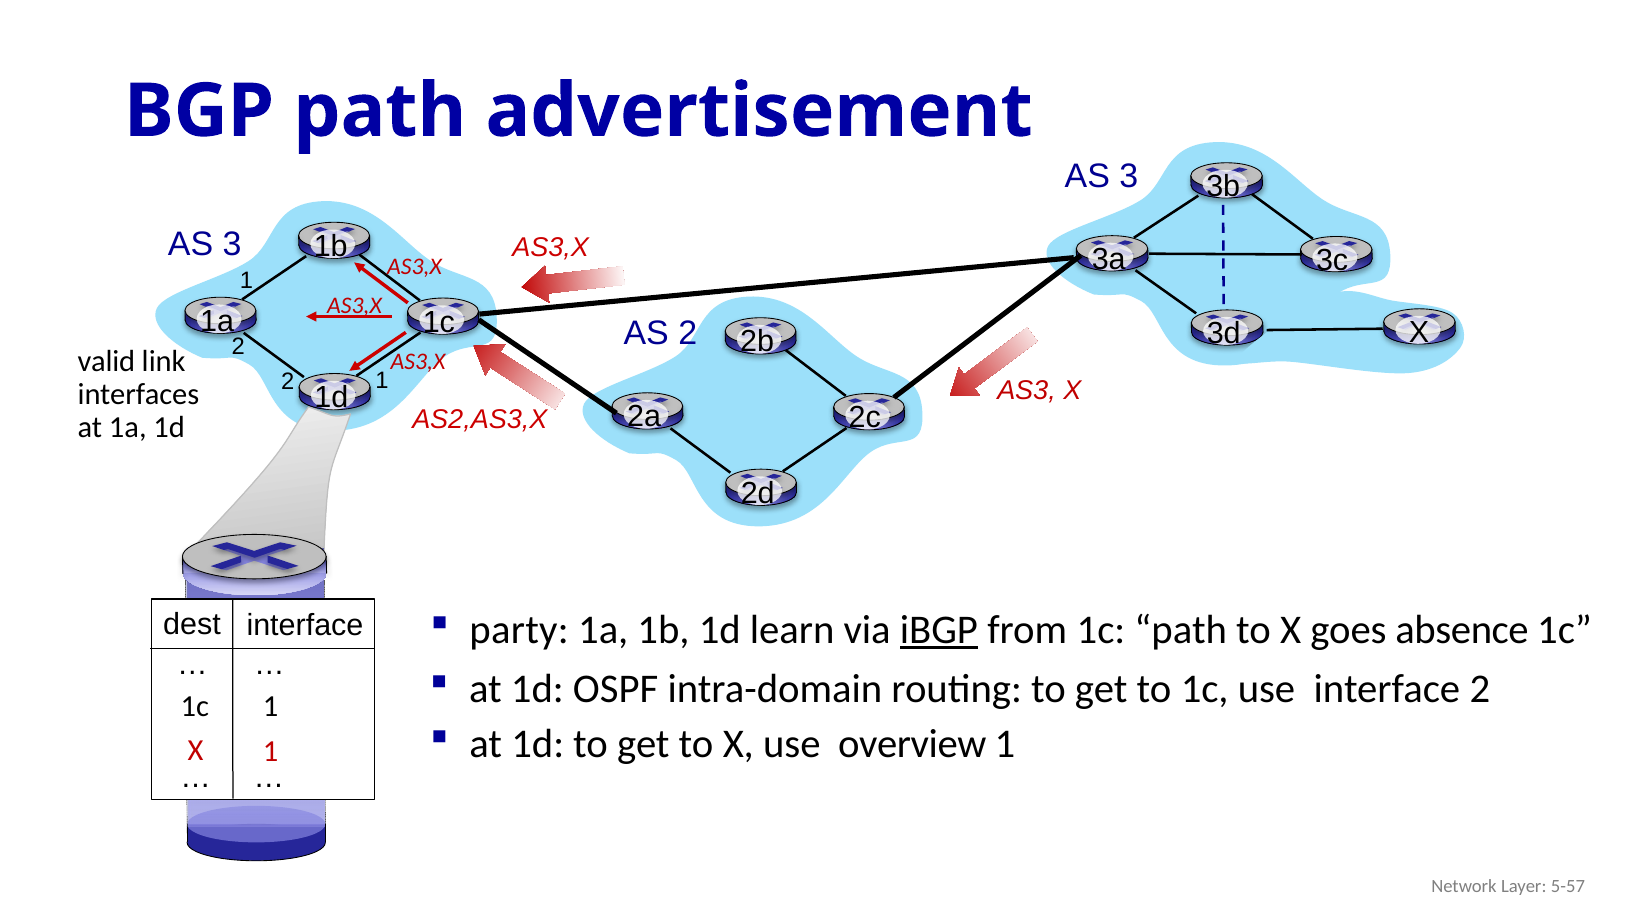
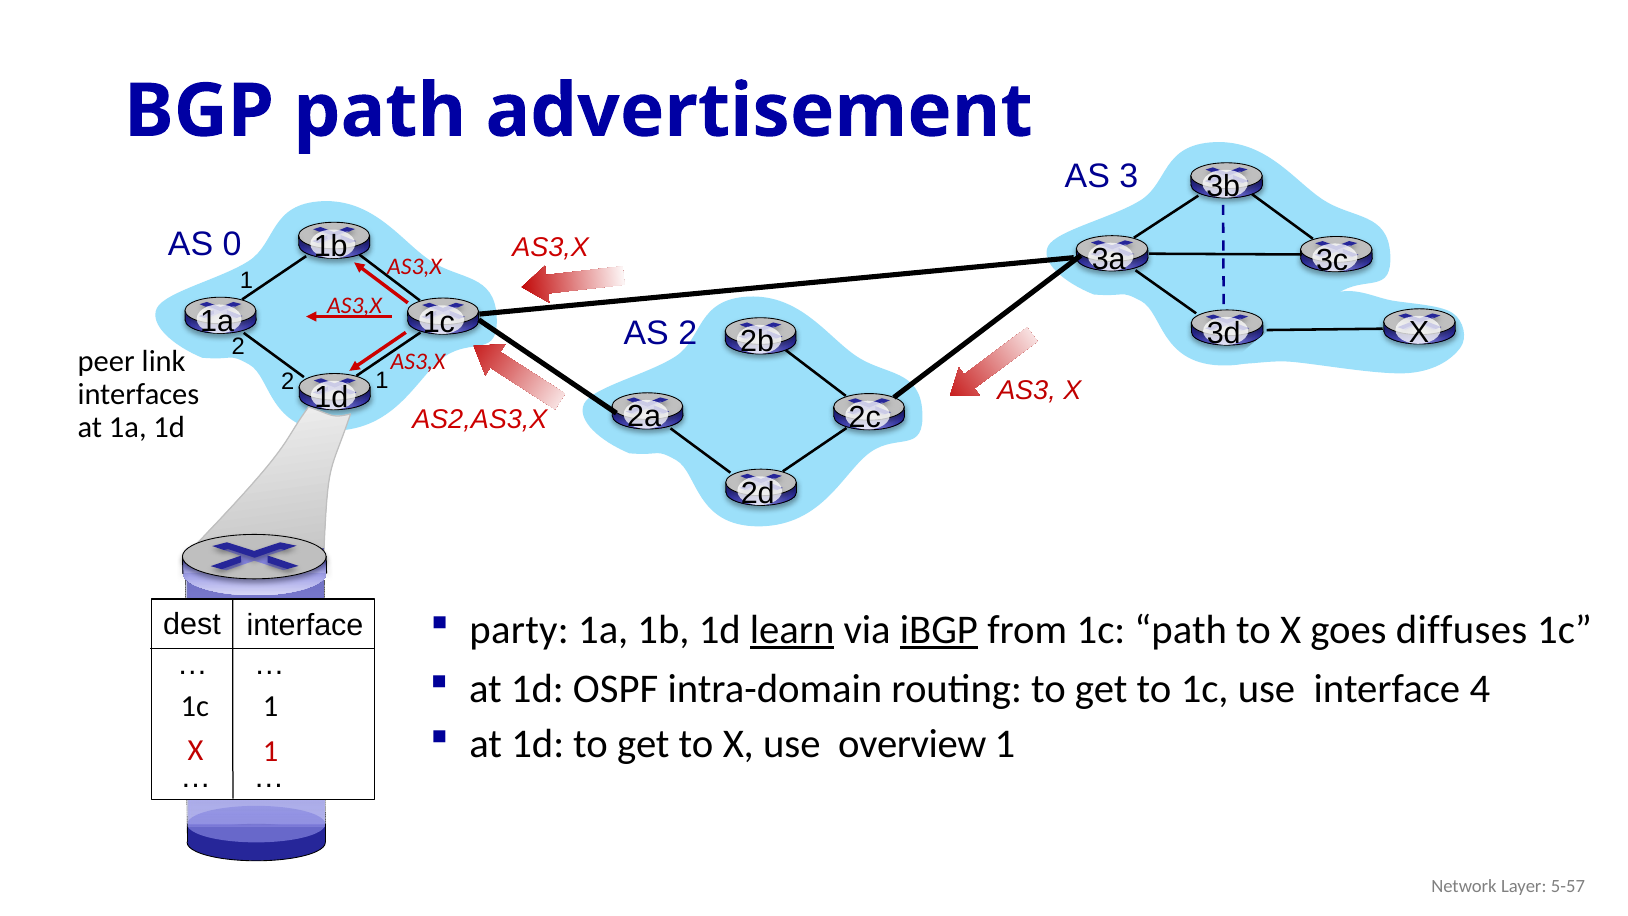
3: 3 -> 0 (232, 245)
valid: valid -> peer (106, 361)
learn underline: none -> present (792, 630)
absence: absence -> diffuses (1462, 630)
interface 2: 2 -> 4 (1480, 689)
